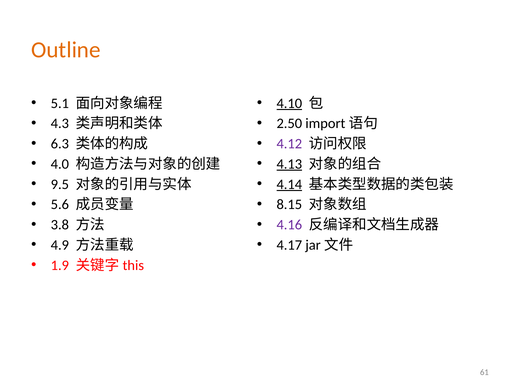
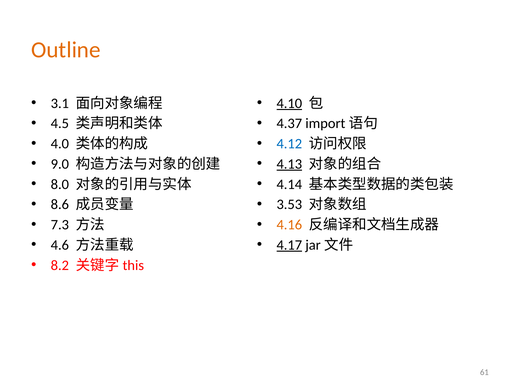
5.1: 5.1 -> 3.1 (60, 103)
2.50: 2.50 -> 4.37 (289, 124)
4.3: 4.3 -> 4.5 (60, 124)
6.3: 6.3 -> 4.0 (60, 144)
4.12 colour: purple -> blue (289, 144)
4.0: 4.0 -> 9.0 (60, 164)
4.14 underline: present -> none (289, 184)
9.5: 9.5 -> 8.0 (60, 184)
5.6: 5.6 -> 8.6 (60, 205)
8.15: 8.15 -> 3.53 (289, 205)
3.8: 3.8 -> 7.3 (60, 225)
4.16 colour: purple -> orange (289, 225)
4.17 underline: none -> present (289, 245)
4.9: 4.9 -> 4.6 (60, 245)
1.9: 1.9 -> 8.2 (60, 265)
